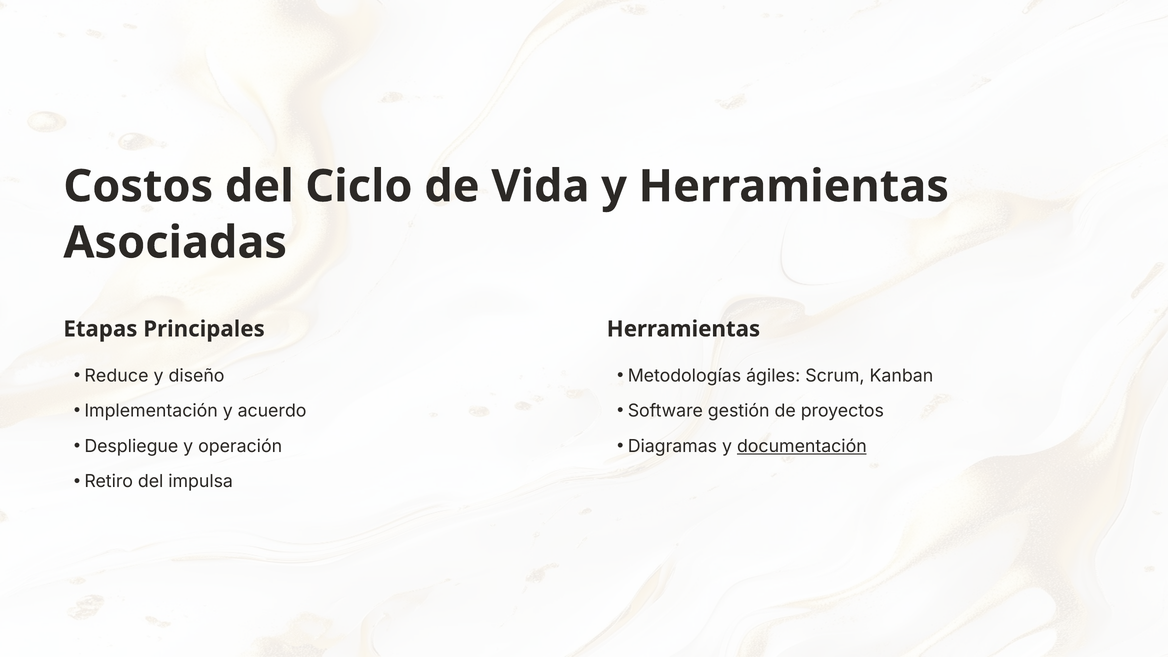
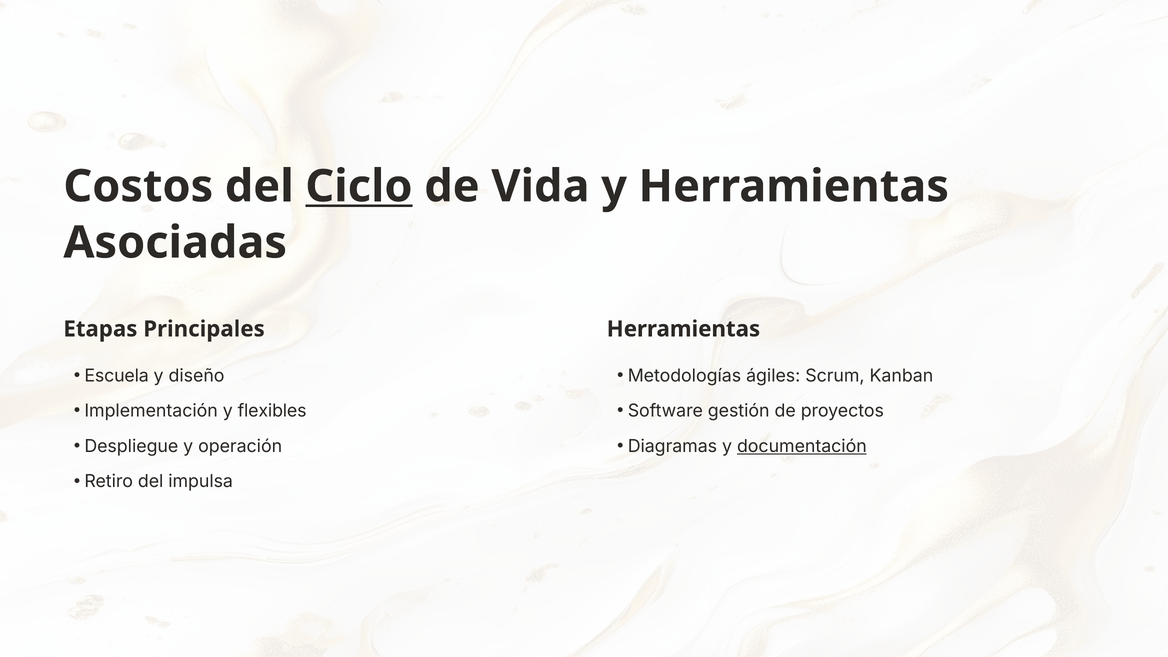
Ciclo underline: none -> present (359, 186)
Reduce: Reduce -> Escuela (117, 376)
acuerdo: acuerdo -> flexibles (272, 411)
